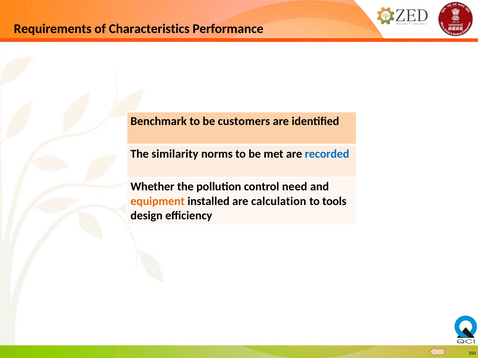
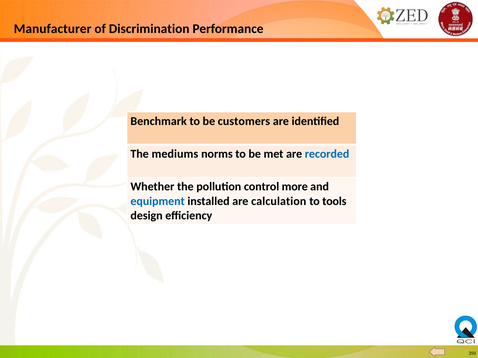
Requirements: Requirements -> Manufacturer (53, 29)
Characteristics: Characteristics -> Discrimination (149, 29)
similarity: similarity -> mediums (175, 154)
need: need -> more (295, 187)
equipment colour: orange -> blue (158, 201)
